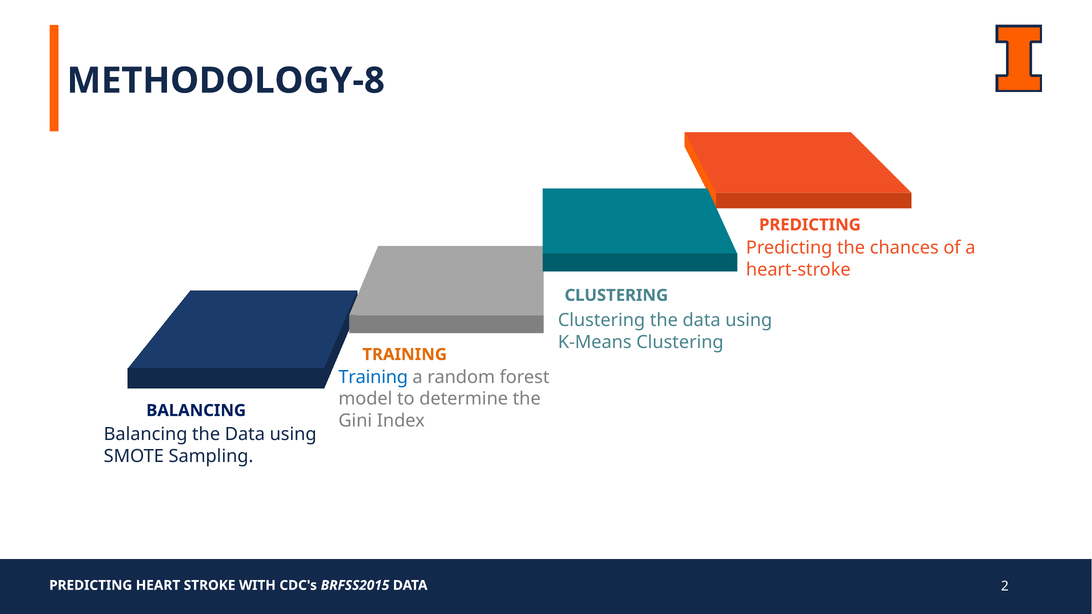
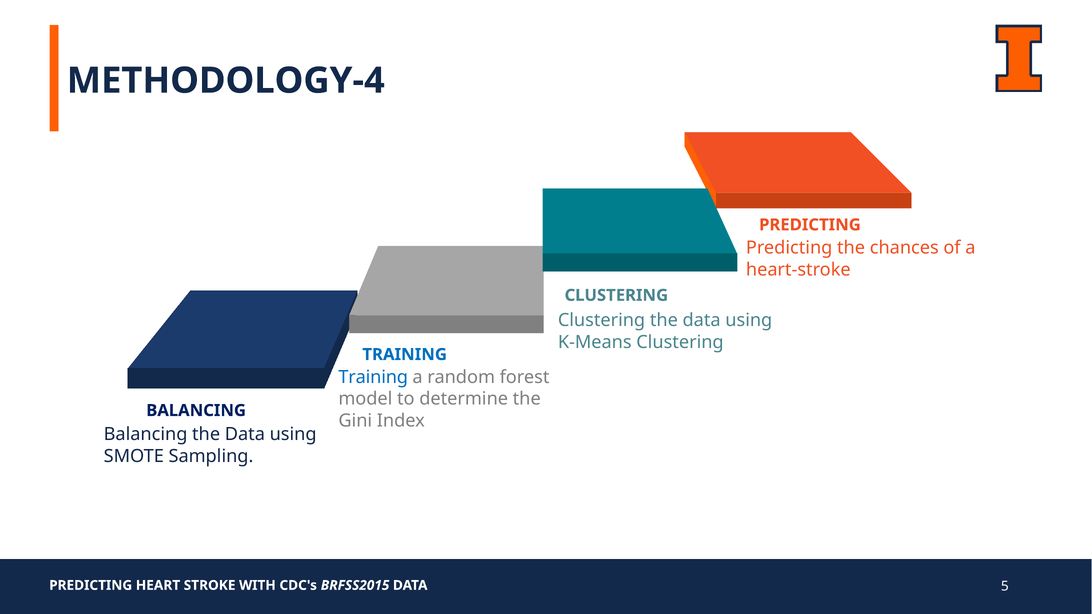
METHODOLOGY-8: METHODOLOGY-8 -> METHODOLOGY-4 (226, 81)
TRAINING colour: orange -> blue (405, 355)
2: 2 -> 5 (1005, 587)
